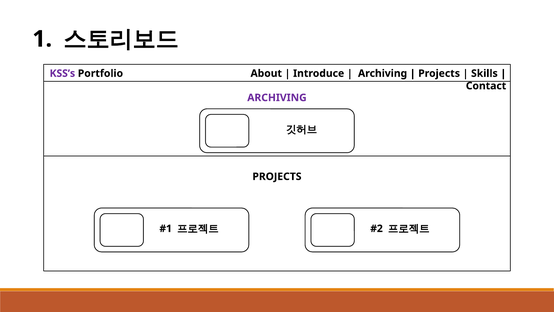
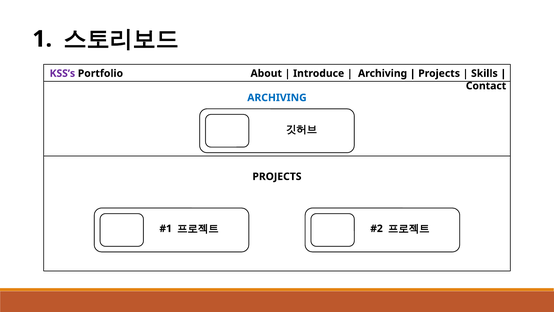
ARCHIVING colour: purple -> blue (277, 98)
